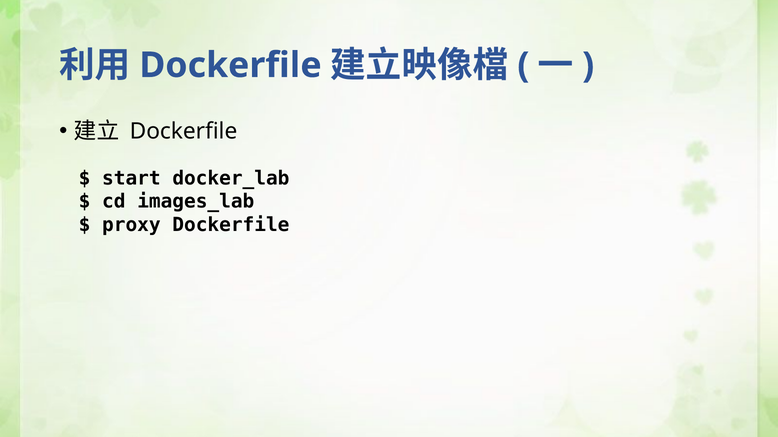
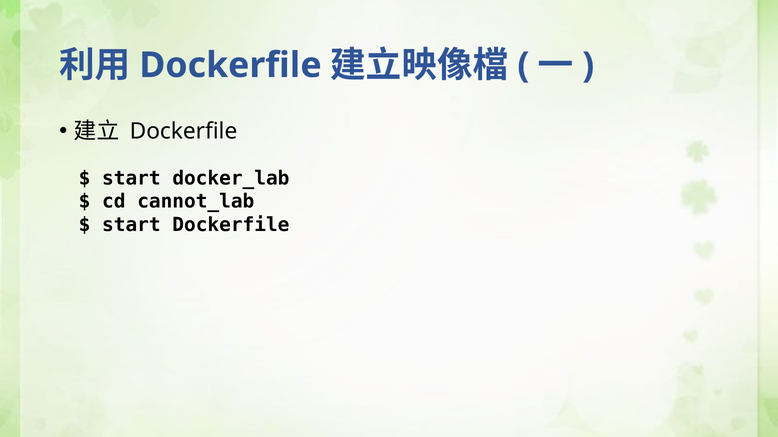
images_lab: images_lab -> cannot_lab (196, 202)
proxy: proxy -> start (131, 225)
